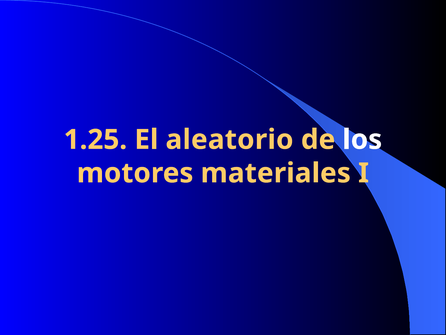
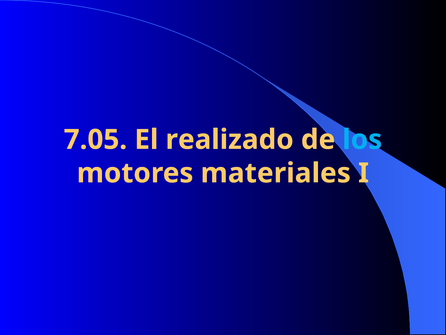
1.25: 1.25 -> 7.05 (95, 139)
aleatorio: aleatorio -> realizado (230, 139)
los colour: white -> light blue (362, 139)
